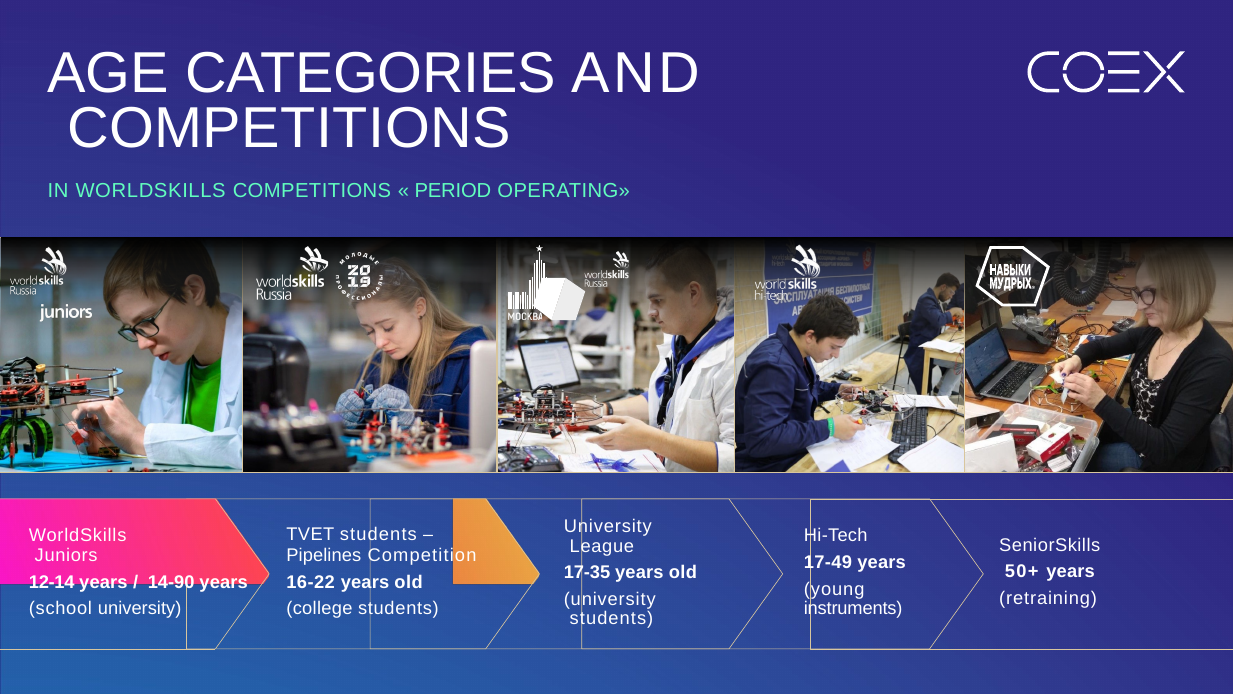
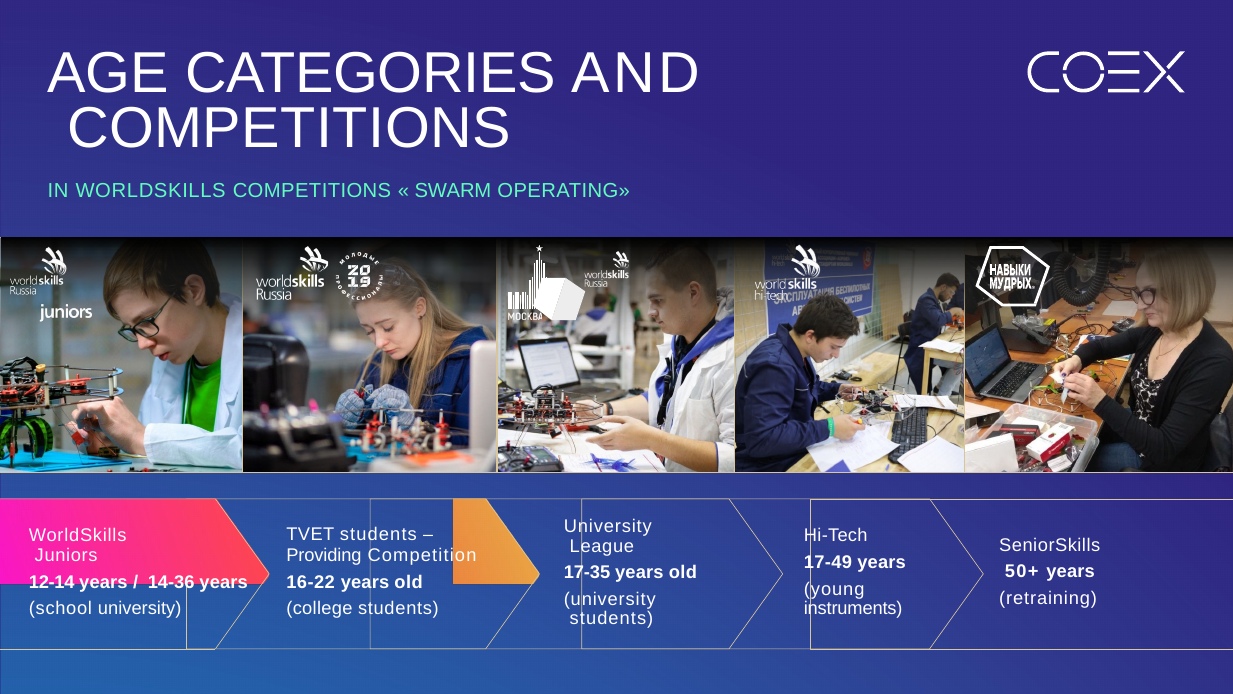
PERIOD: PERIOD -> SWARM (453, 190)
Pipelines: Pipelines -> Providing (324, 555)
14-90: 14-90 -> 14-36 (171, 582)
